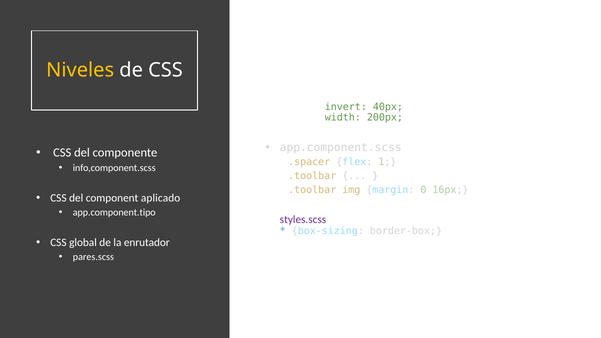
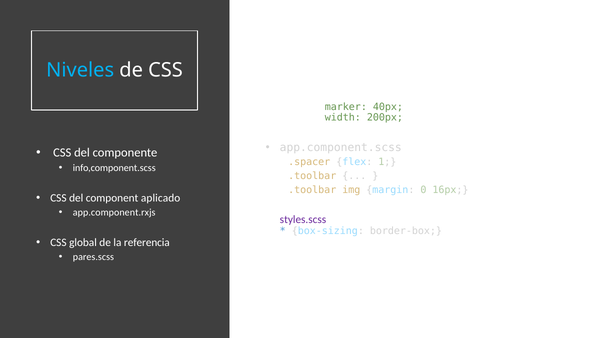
Niveles colour: yellow -> light blue (80, 70)
invert: invert -> marker (346, 107)
app.component.tipo: app.component.tipo -> app.component.rxjs (114, 213)
enrutador: enrutador -> referencia (147, 242)
